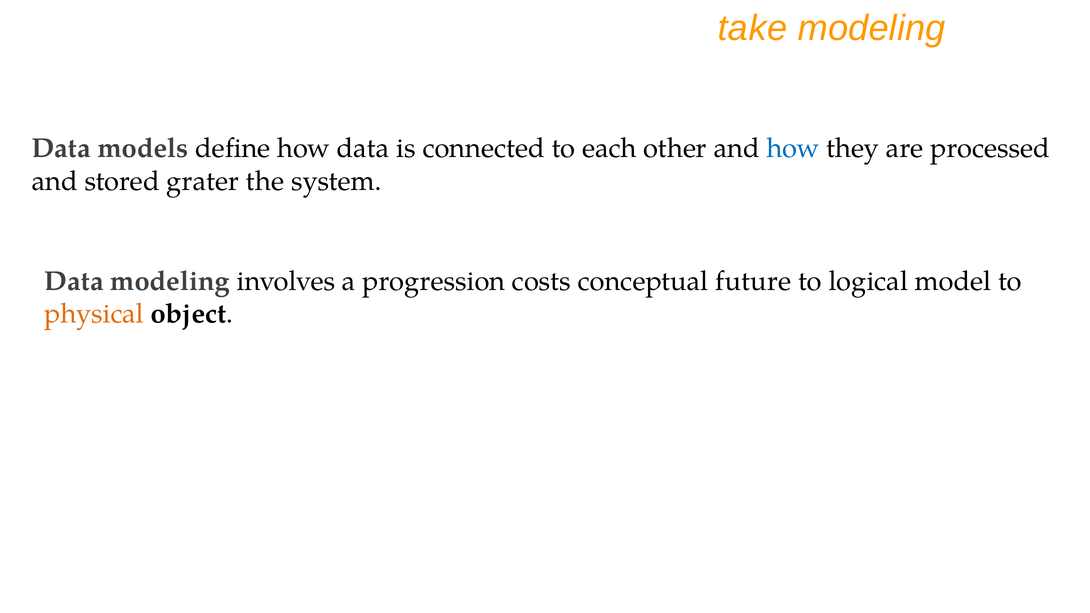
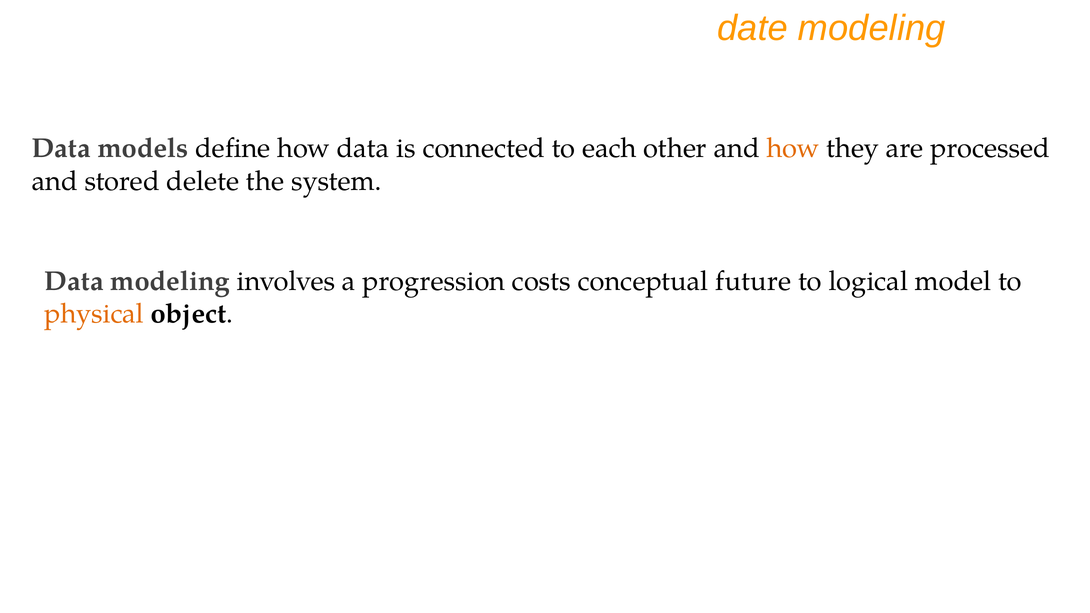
take: take -> date (753, 28)
how colour: blue -> orange (793, 148)
grater: grater -> delete (203, 181)
